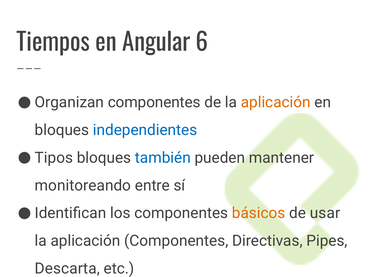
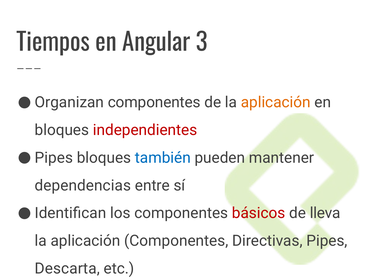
6: 6 -> 3 (202, 43)
independientes colour: blue -> red (145, 130)
Tipos: Tipos -> Pipes (54, 158)
monitoreando: monitoreando -> dependencias (83, 185)
básicos colour: orange -> red (259, 213)
usar: usar -> lleva (325, 213)
